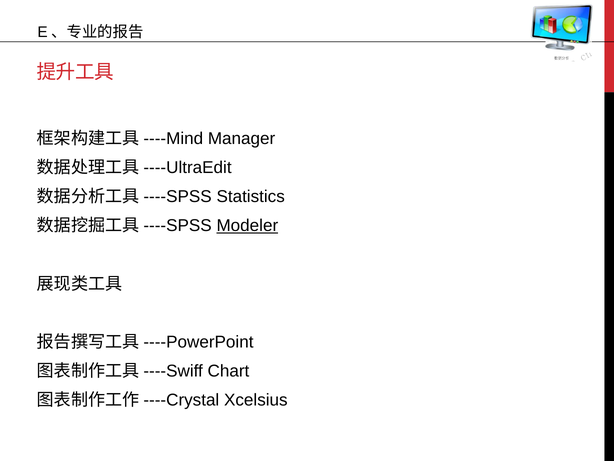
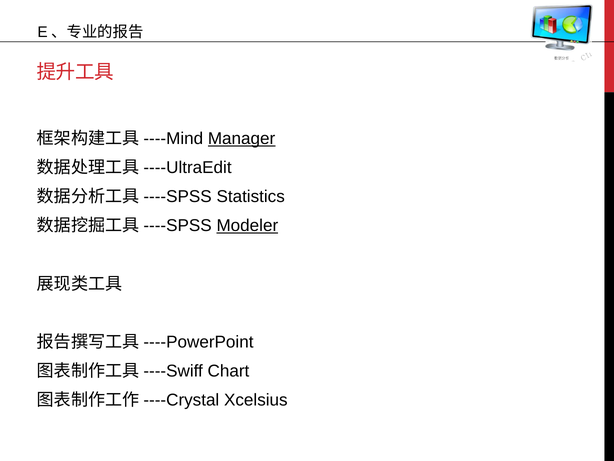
Manager underline: none -> present (242, 138)
